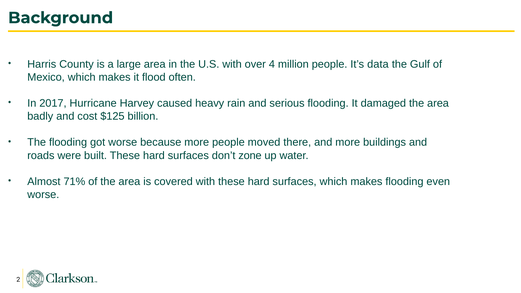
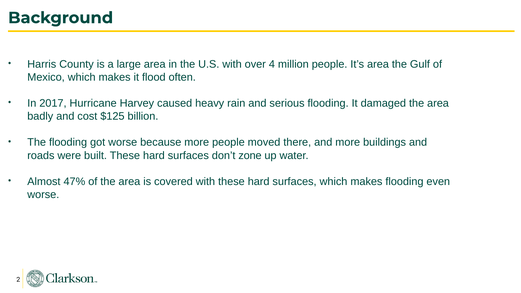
It’s data: data -> area (378, 64)
71%: 71% -> 47% (74, 182)
